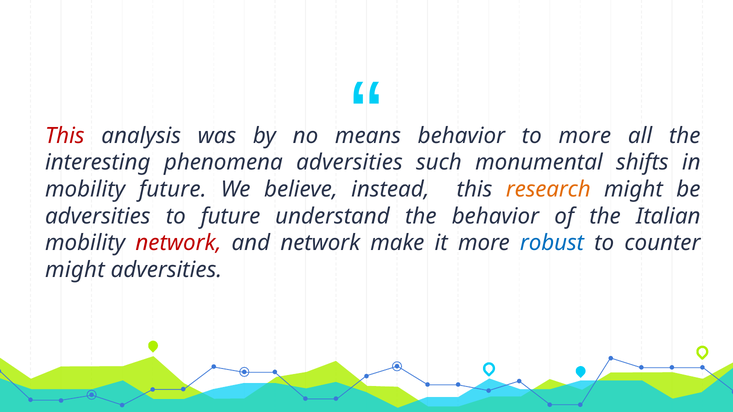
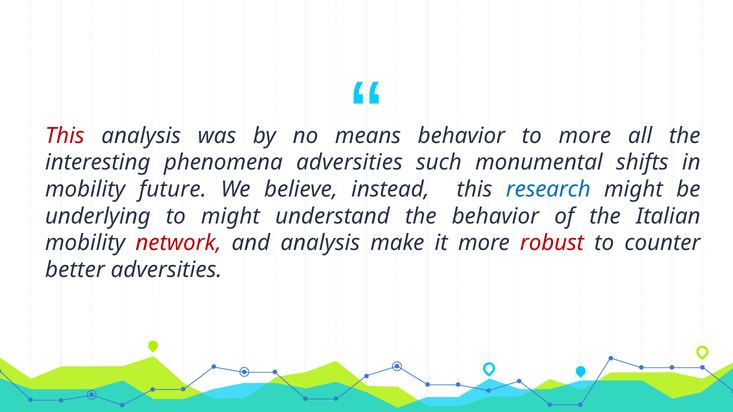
research colour: orange -> blue (548, 189)
adversities: adversities -> underlying (98, 216)
to future: future -> might (230, 216)
and network: network -> analysis (320, 243)
robust colour: blue -> red (552, 243)
might: might -> better (75, 270)
